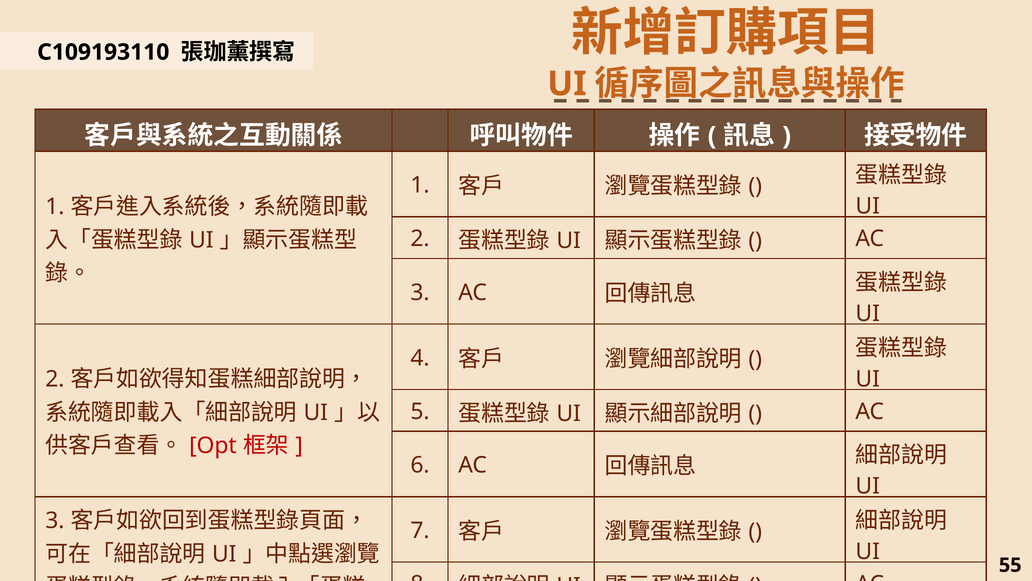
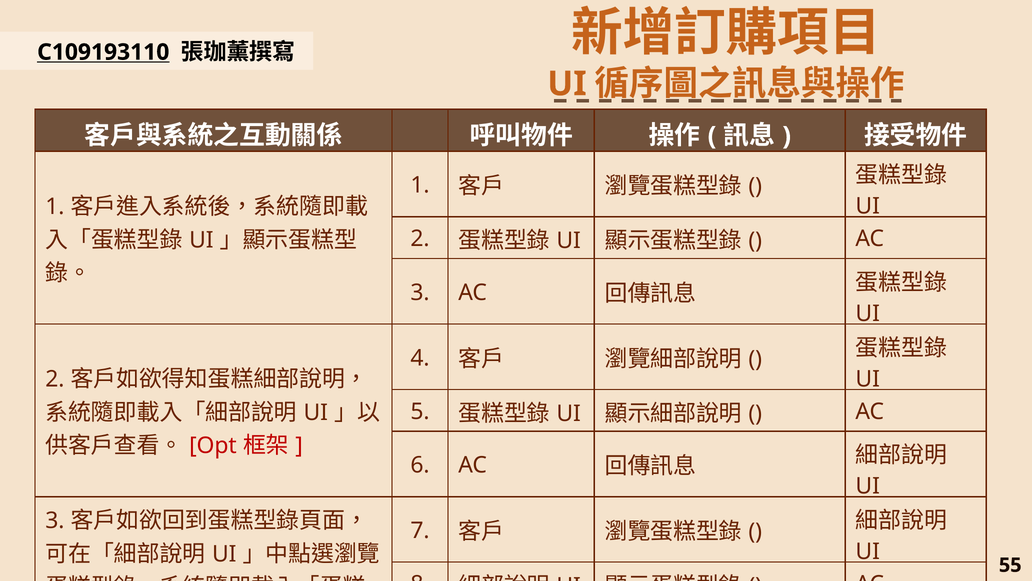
C109193110 underline: none -> present (103, 52)
